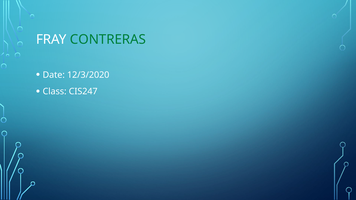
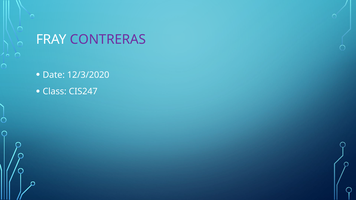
CONTRERAS colour: green -> purple (108, 40)
